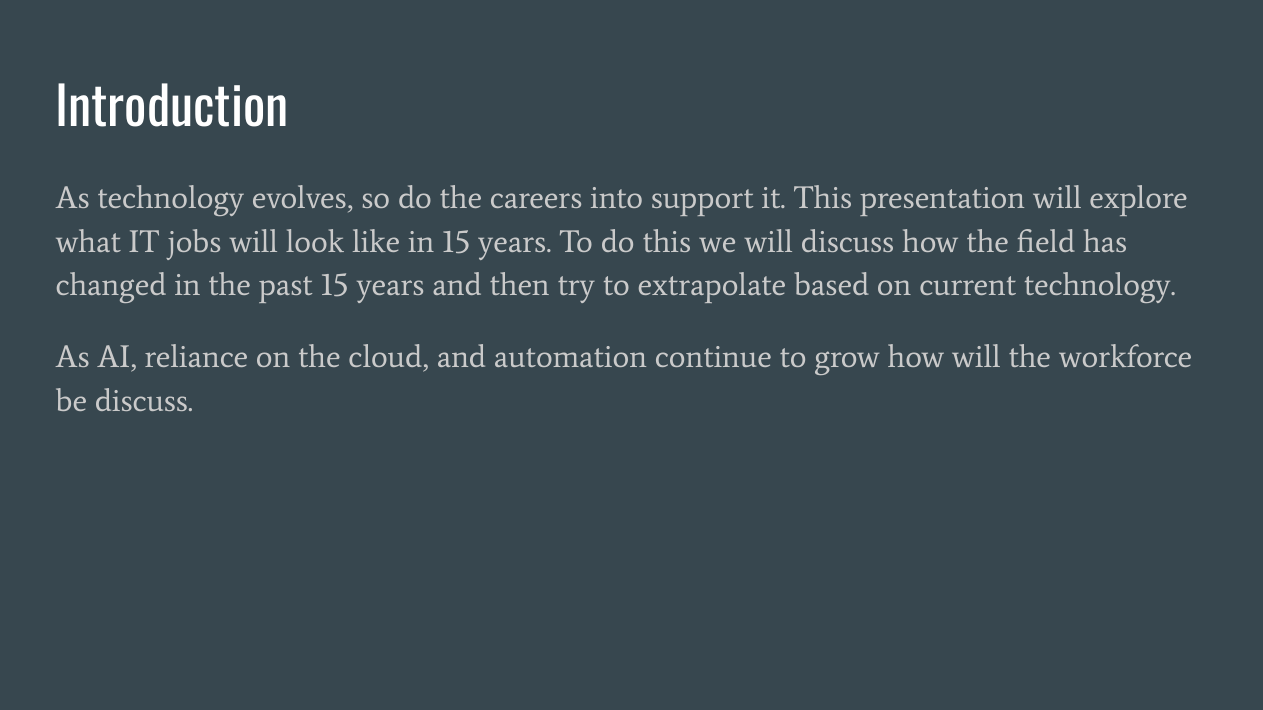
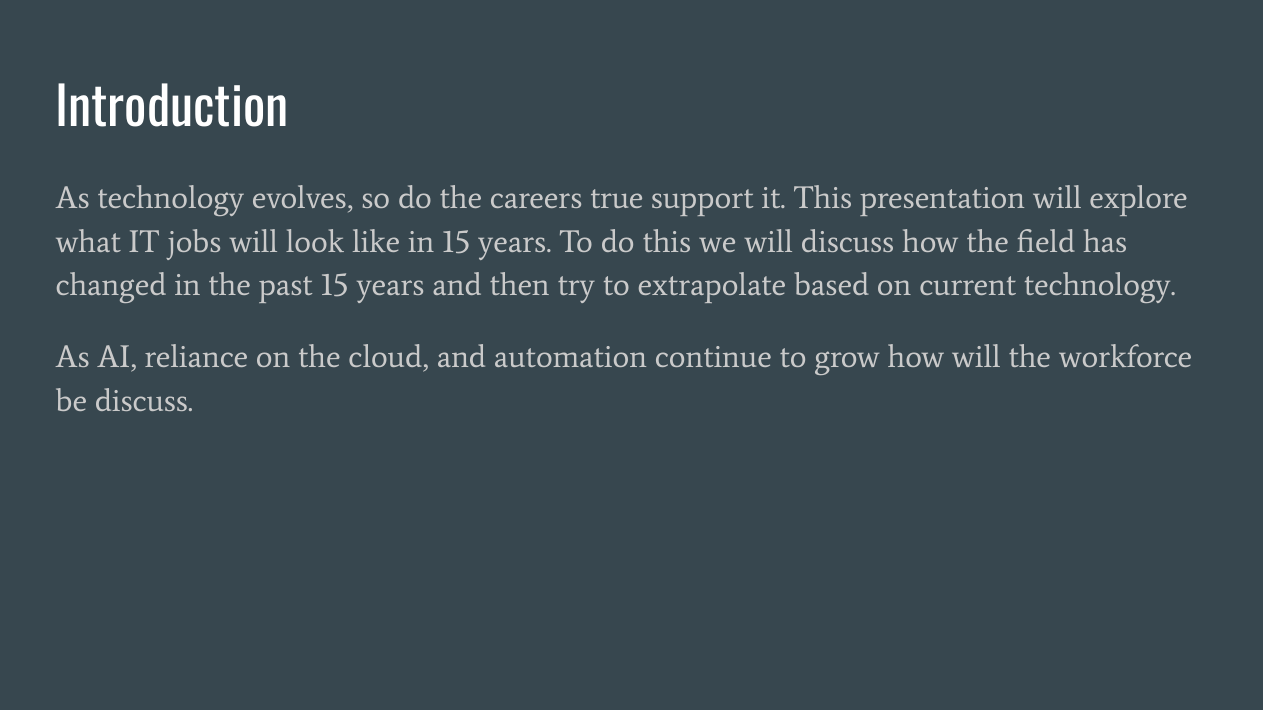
into: into -> true (617, 199)
